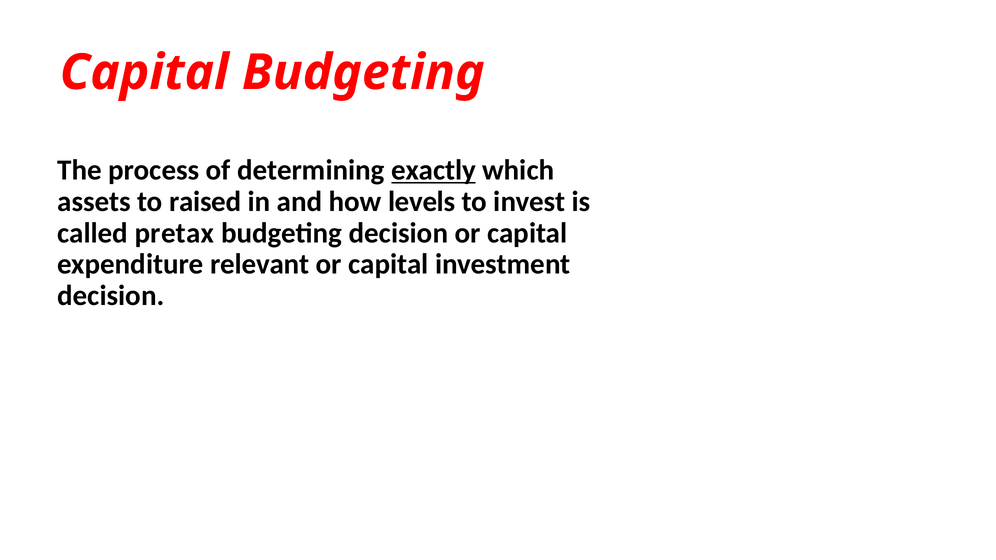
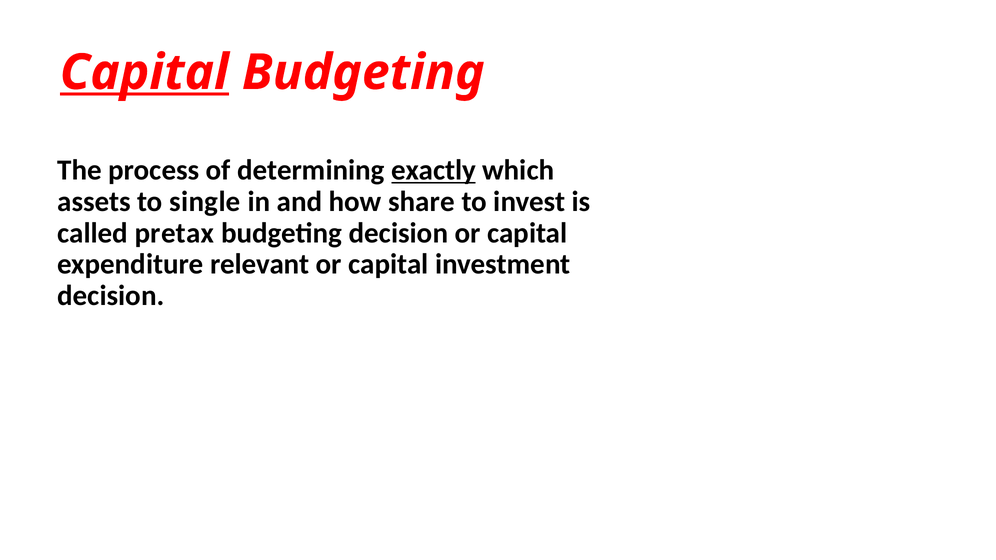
Capital underline: none -> present (144, 73)
raised: raised -> single (205, 202)
levels: levels -> share (421, 202)
